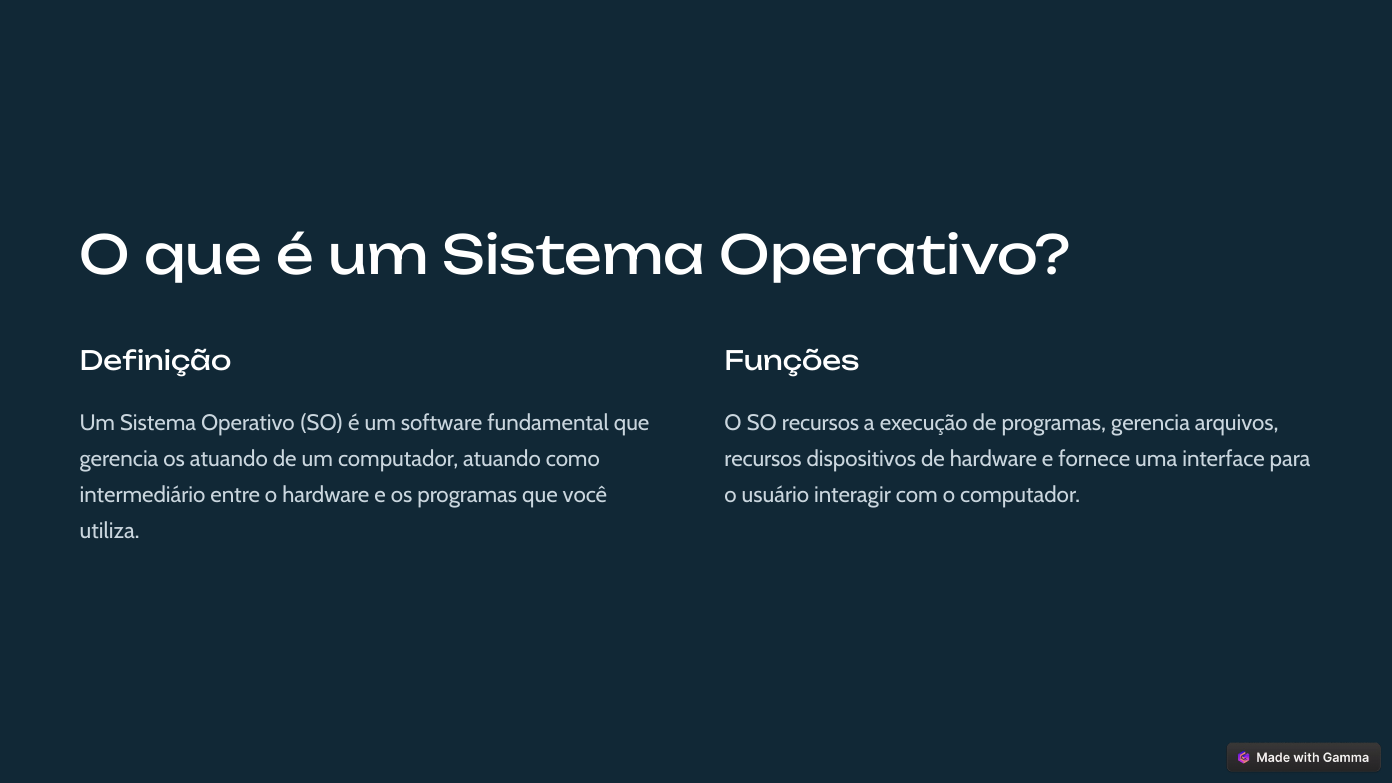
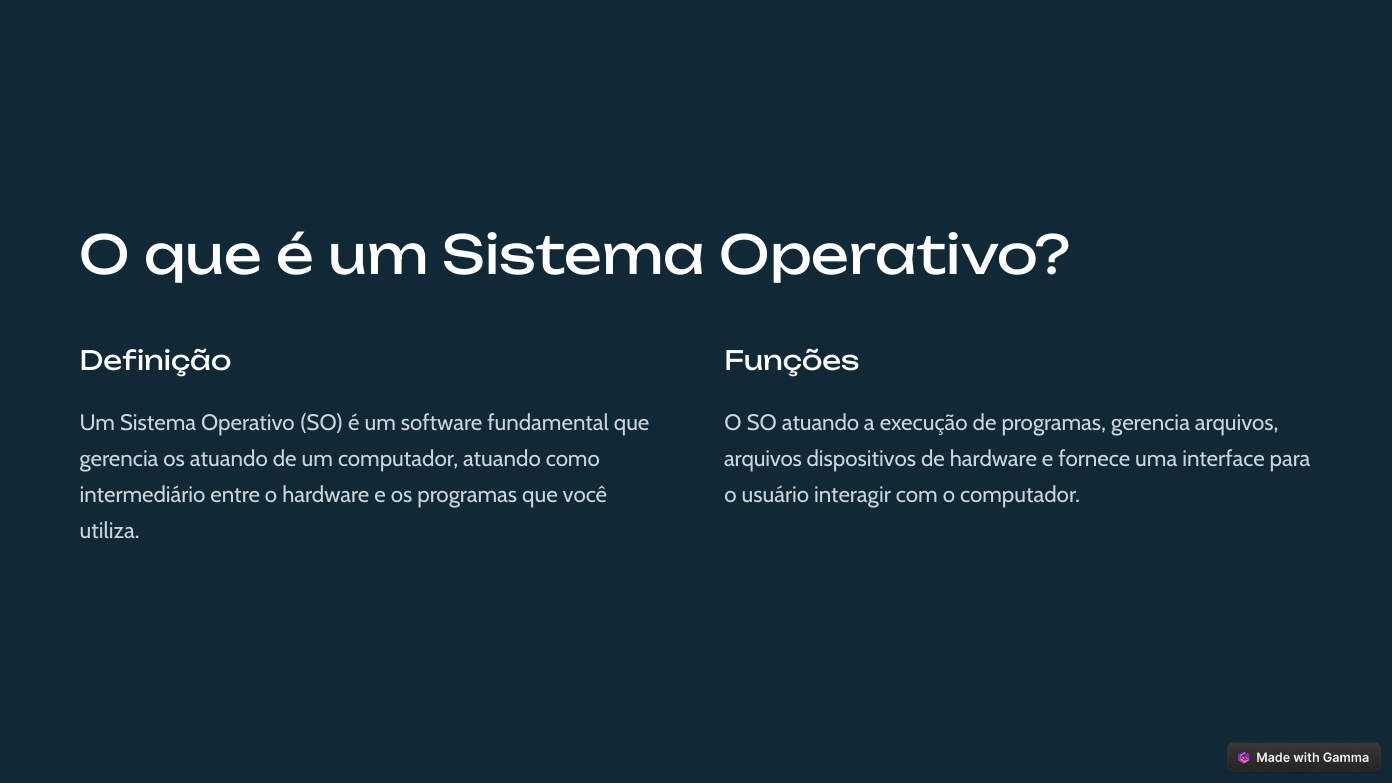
SO recursos: recursos -> atuando (821, 423)
recursos: recursos -> arquivos (763, 459)
